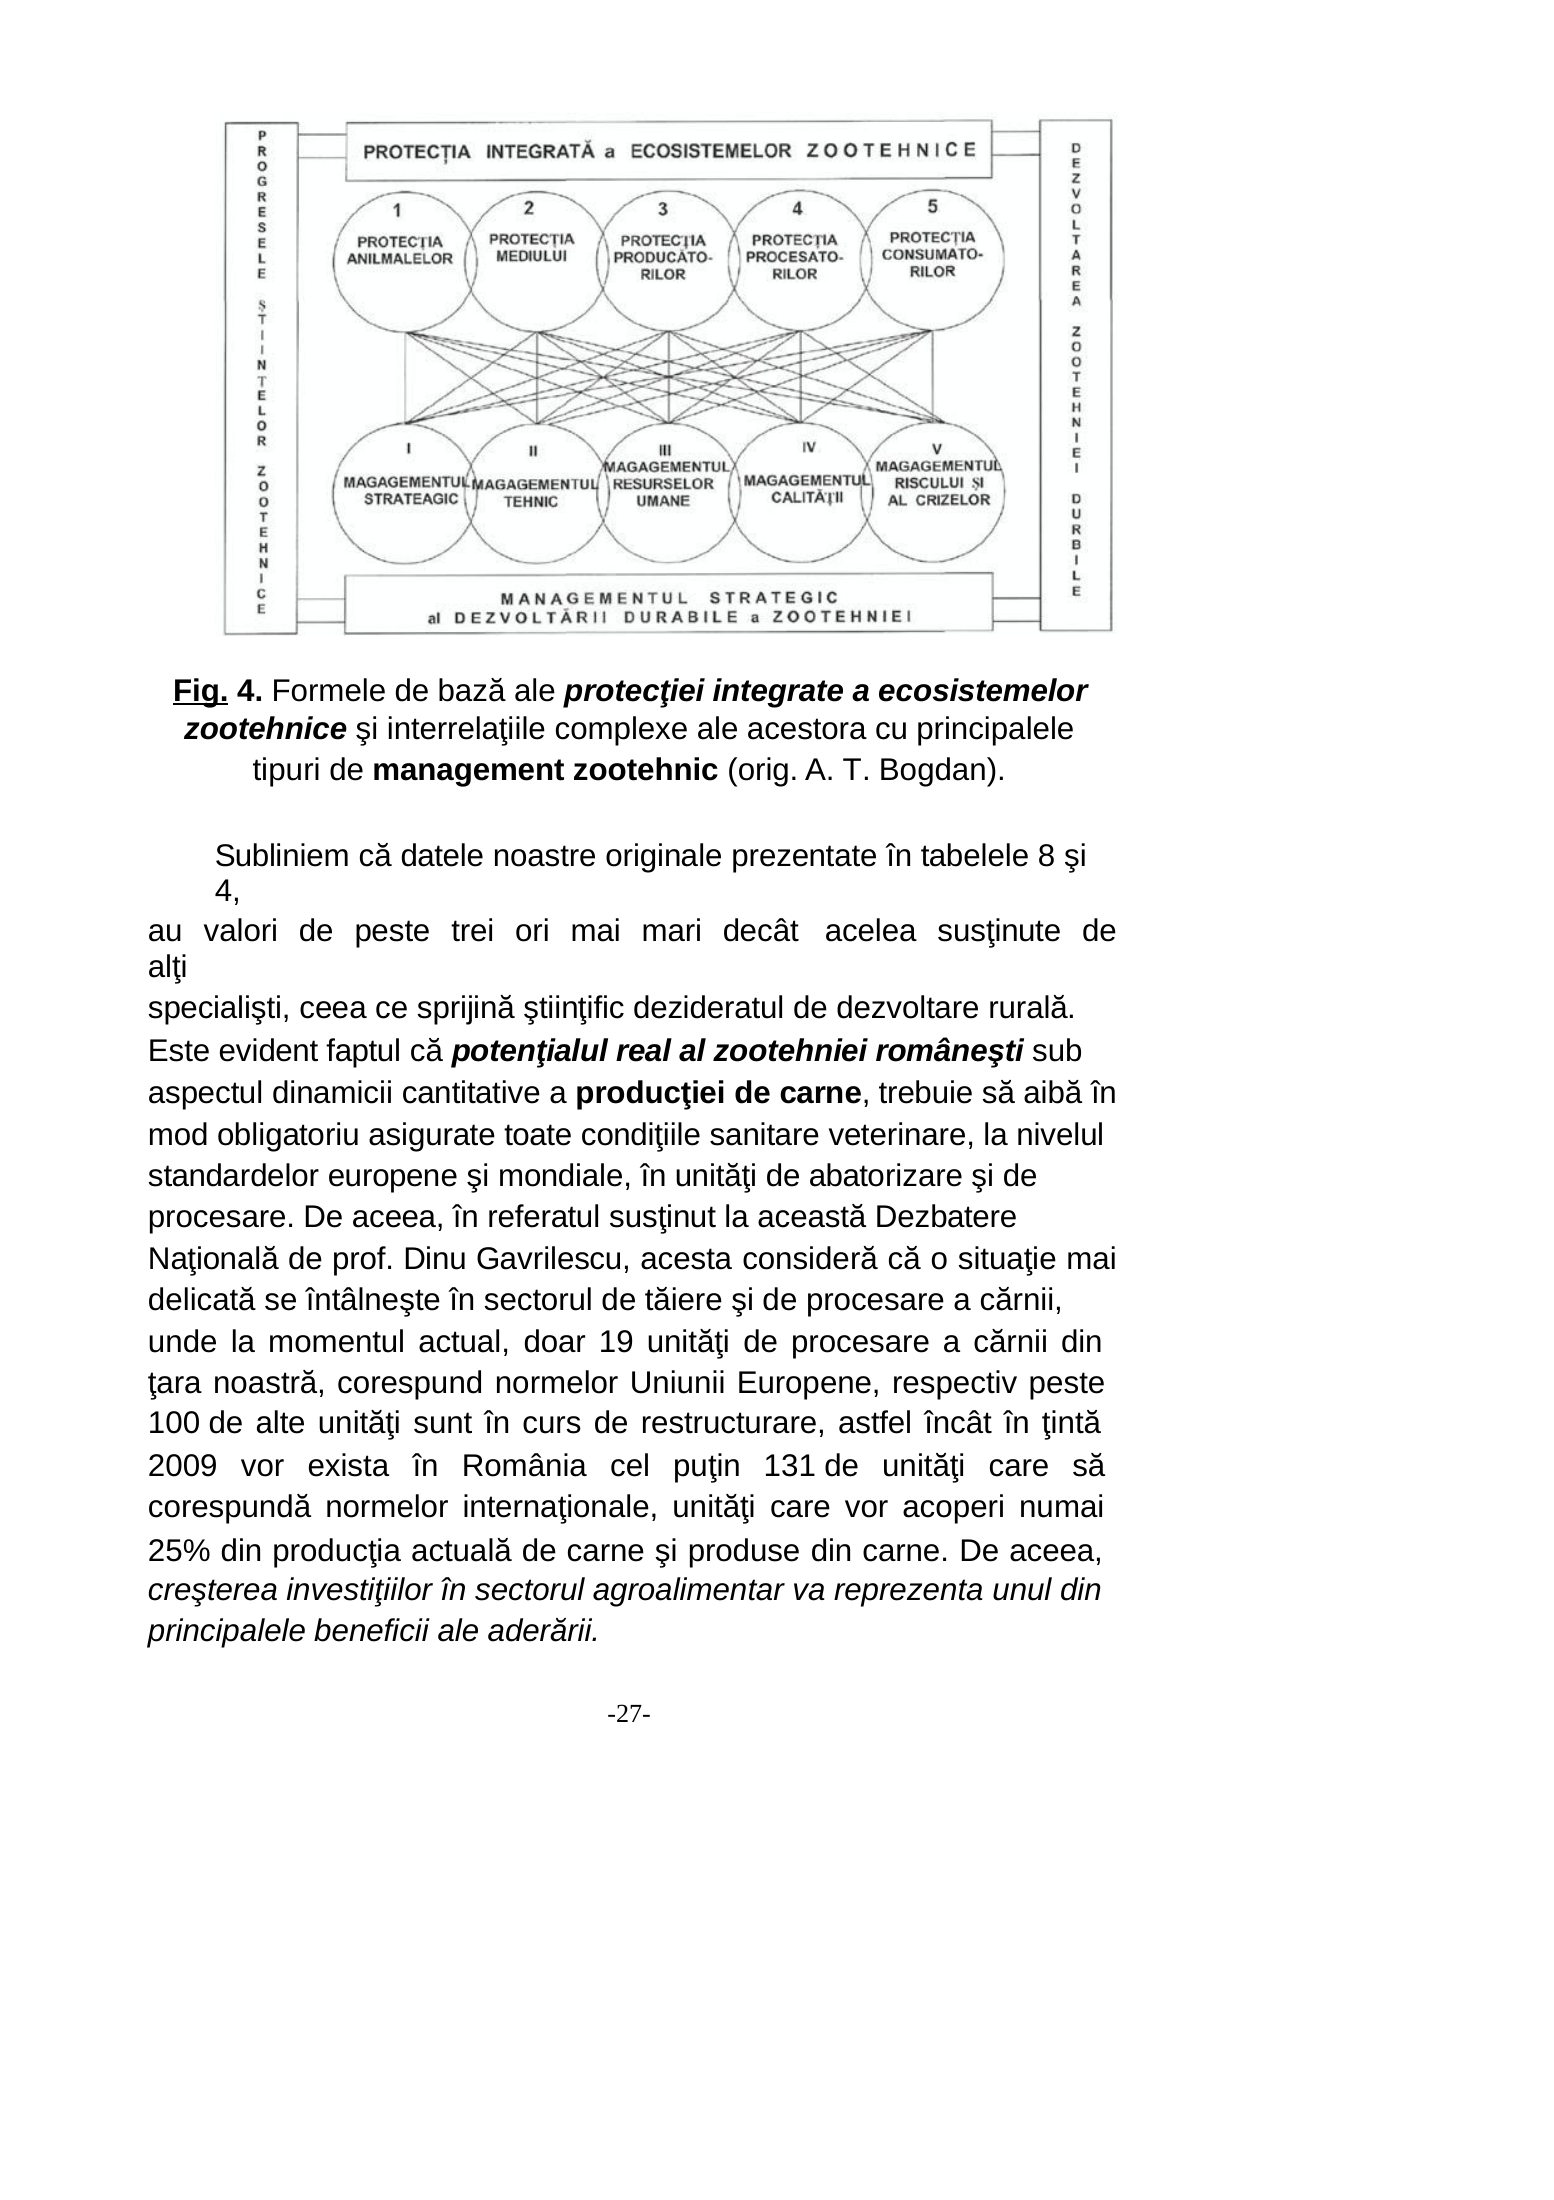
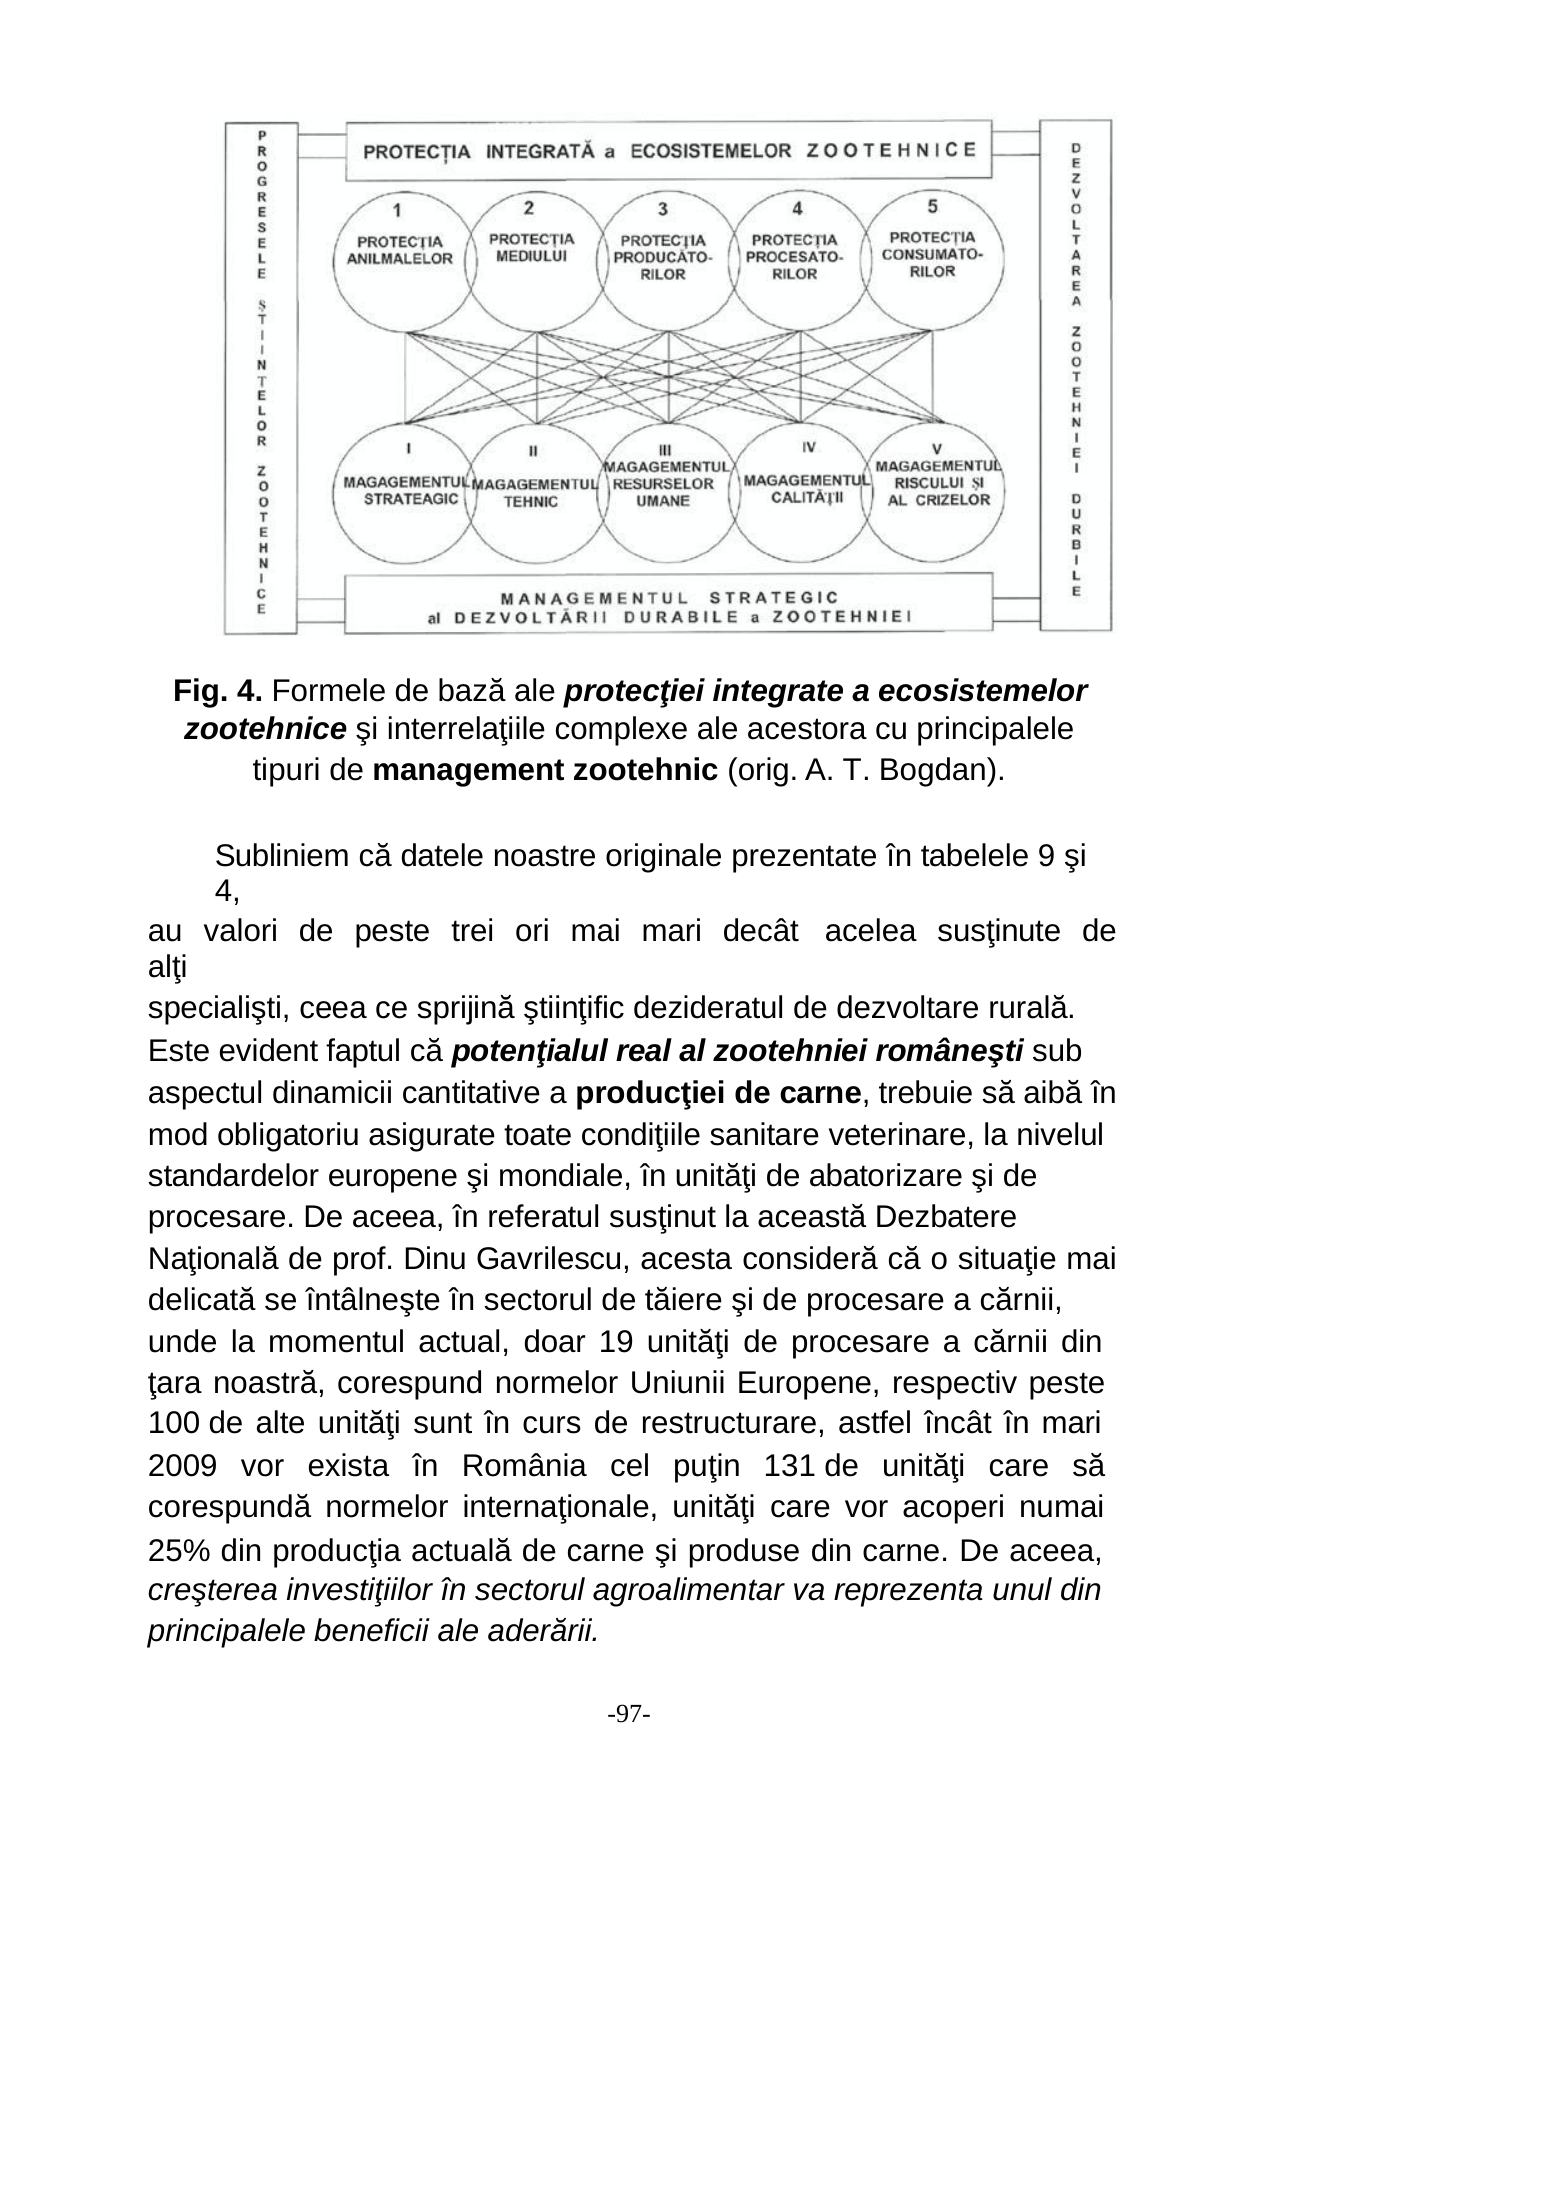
Fig underline: present -> none (201, 690)
8: 8 -> 9 (1047, 856)
în ţintă: ţintă -> mari (1072, 1423)
-27-: -27- -> -97- (629, 1713)
